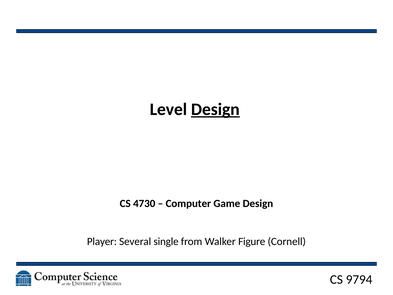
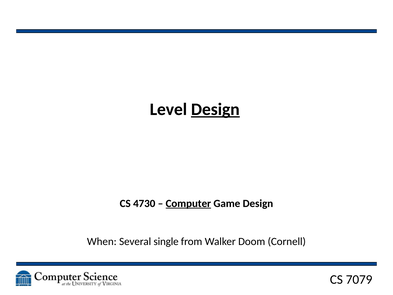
Computer underline: none -> present (188, 203)
Player: Player -> When (102, 241)
Figure: Figure -> Doom (252, 241)
9794: 9794 -> 7079 (359, 279)
